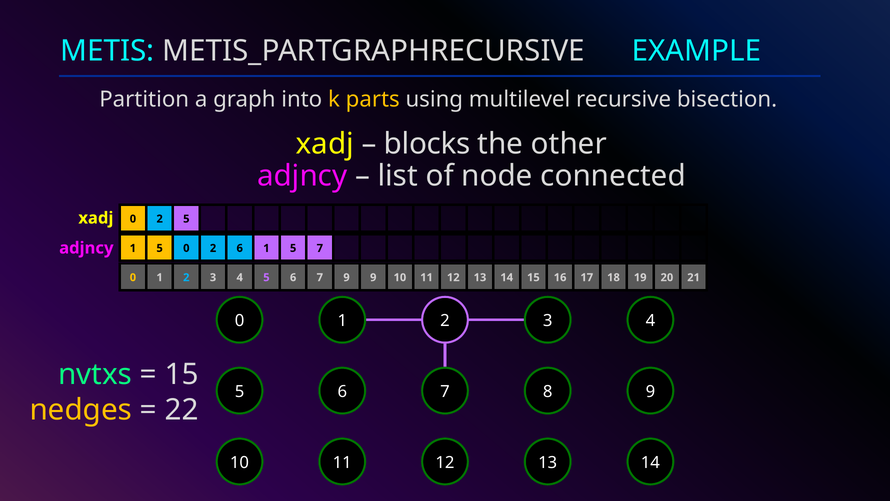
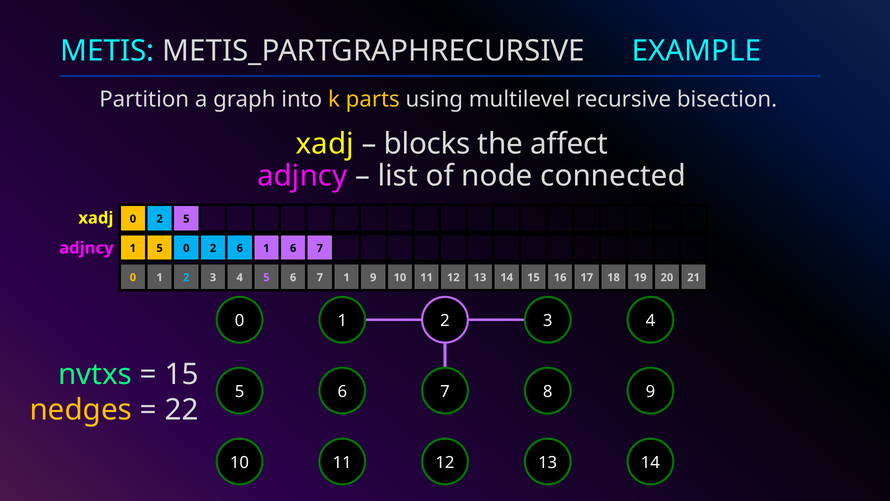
other: other -> affect (569, 144)
6 1 5: 5 -> 6 (293, 248)
5 6 7 9: 9 -> 1 (347, 277)
